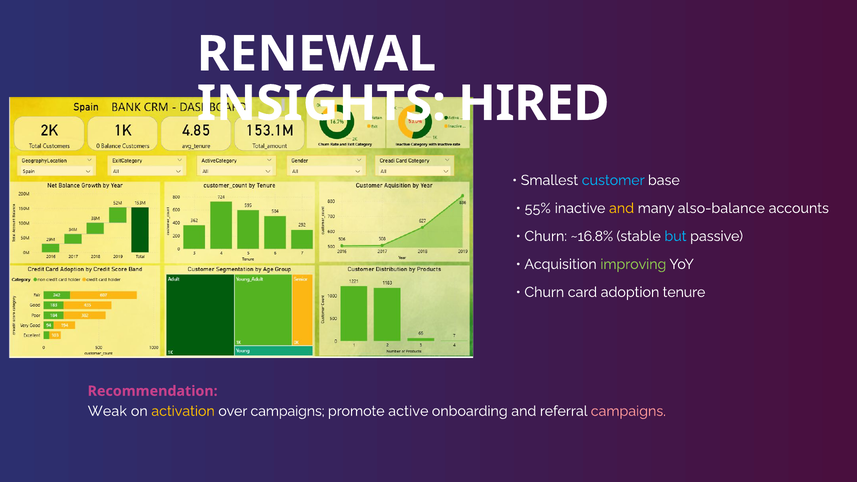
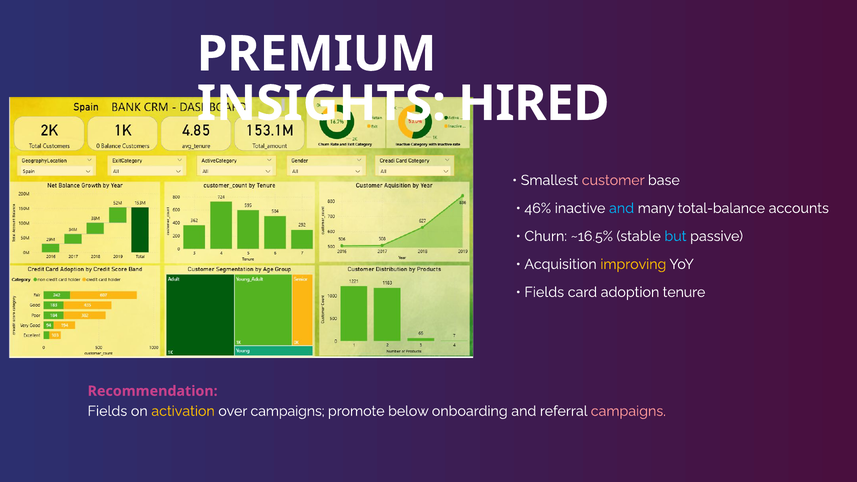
RENEWAL: RENEWAL -> PREMIUM (317, 54)
customer colour: light blue -> pink (613, 180)
55%: 55% -> 46% (538, 208)
and colour: yellow -> light blue (622, 208)
also-balance: also-balance -> total-balance (721, 208)
~16.8%: ~16.8% -> ~16.5% (592, 236)
improving colour: light green -> yellow (633, 264)
Churn: Churn -> Fields (544, 292)
Weak: Weak -> Fields (107, 411)
active: active -> below (408, 411)
